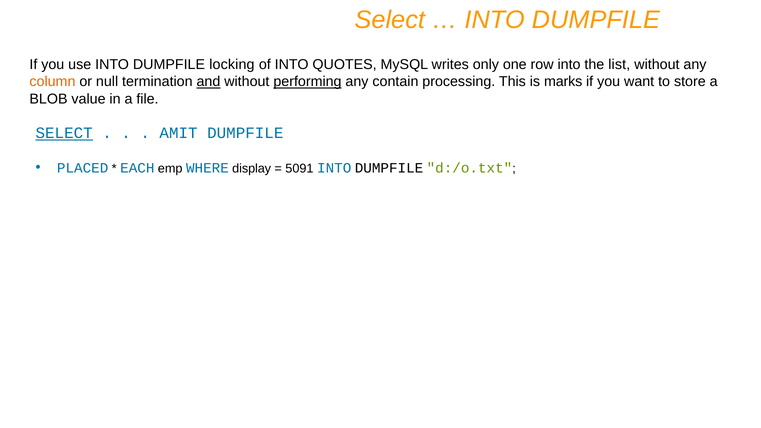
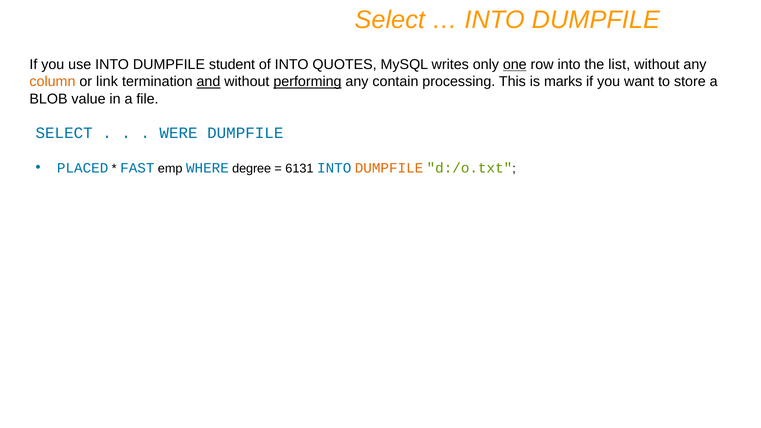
locking: locking -> student (232, 65)
one underline: none -> present (515, 65)
null: null -> link (107, 82)
SELECT underline: present -> none (64, 133)
AMIT: AMIT -> WERE (179, 133)
EACH: EACH -> FAST (137, 168)
display: display -> degree (252, 168)
5091: 5091 -> 6131 (299, 168)
DUMPFILE colour: black -> orange (389, 168)
